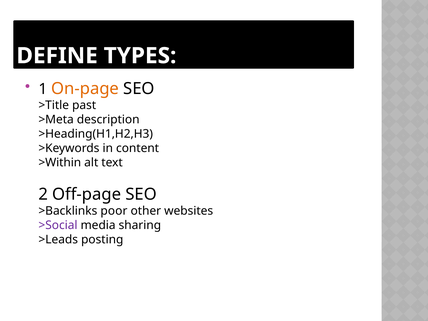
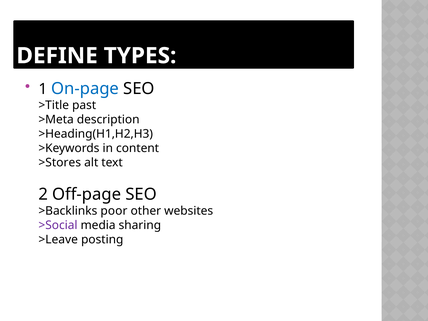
On-page colour: orange -> blue (85, 89)
>Within: >Within -> >Stores (60, 162)
>Leads: >Leads -> >Leave (58, 240)
